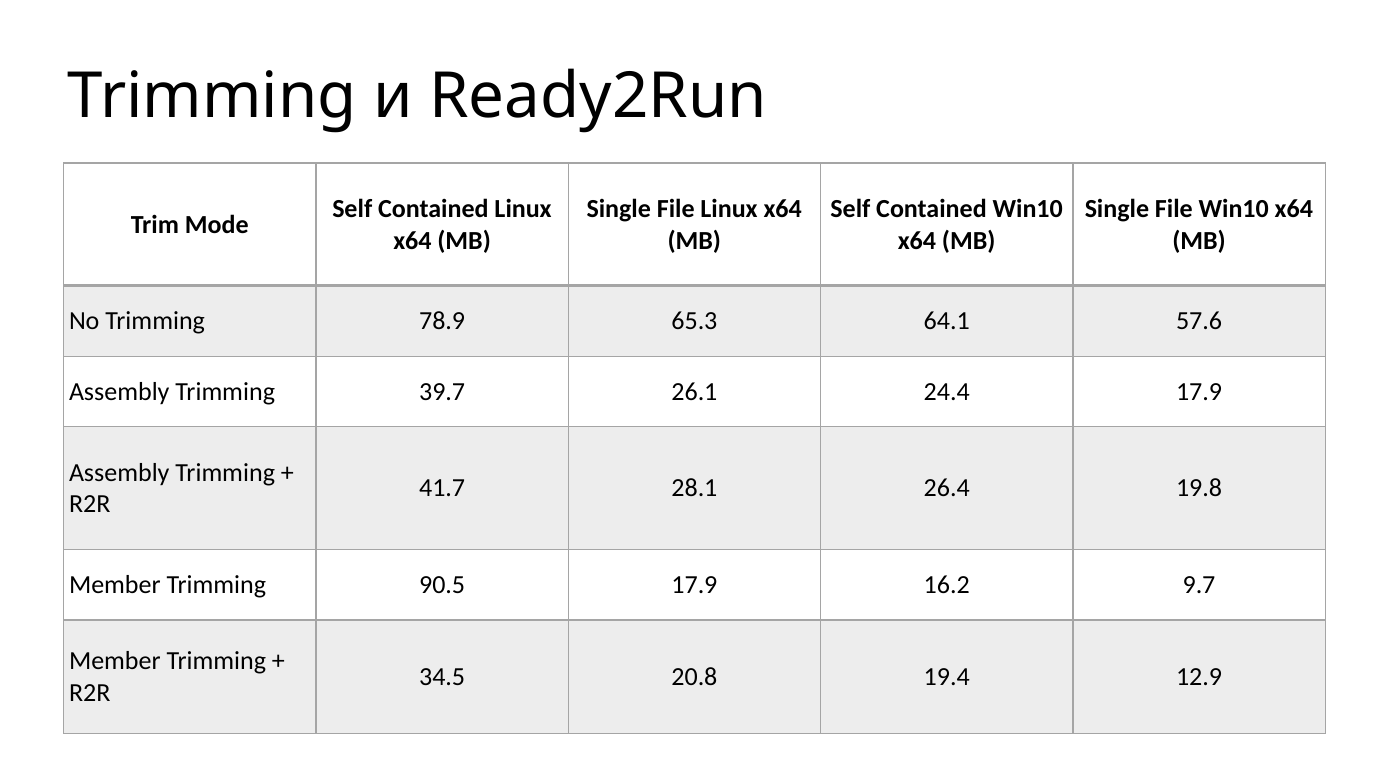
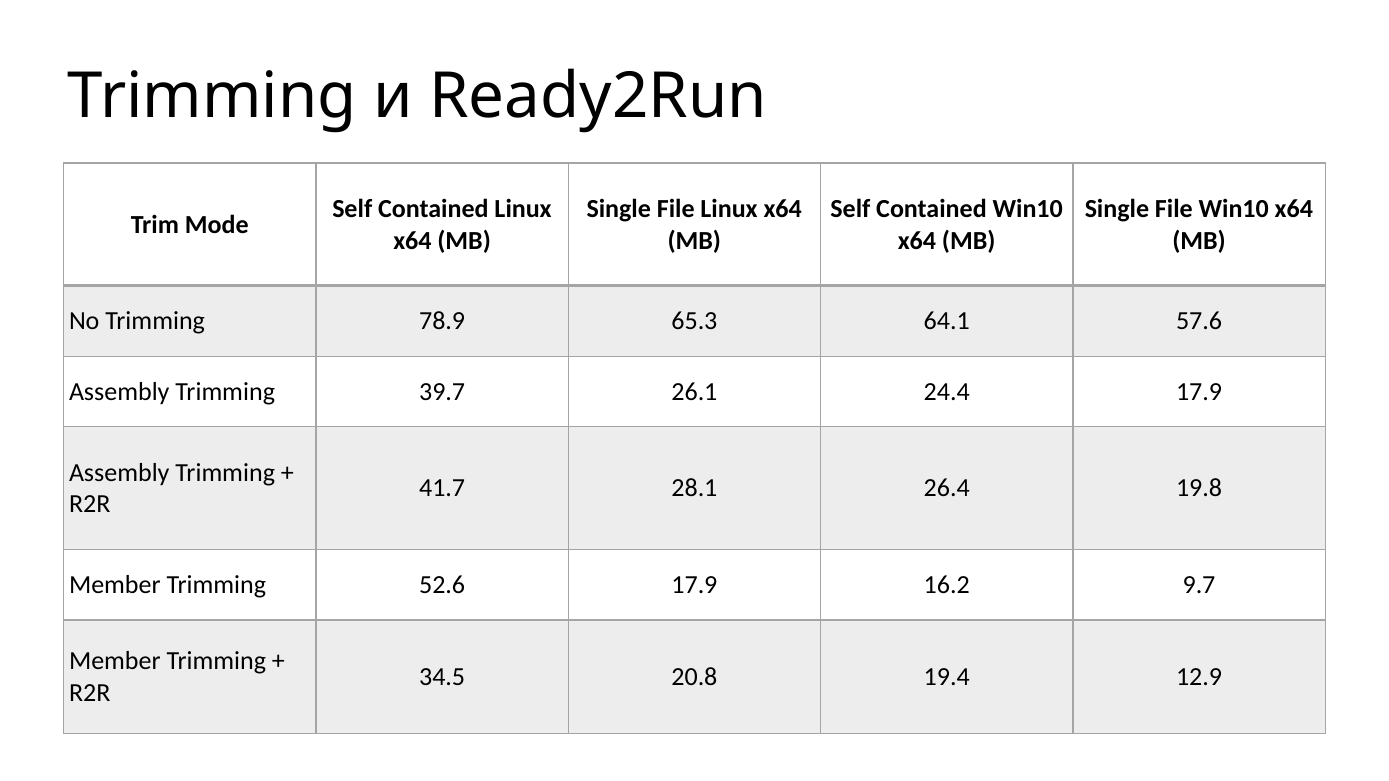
90.5: 90.5 -> 52.6 (442, 585)
